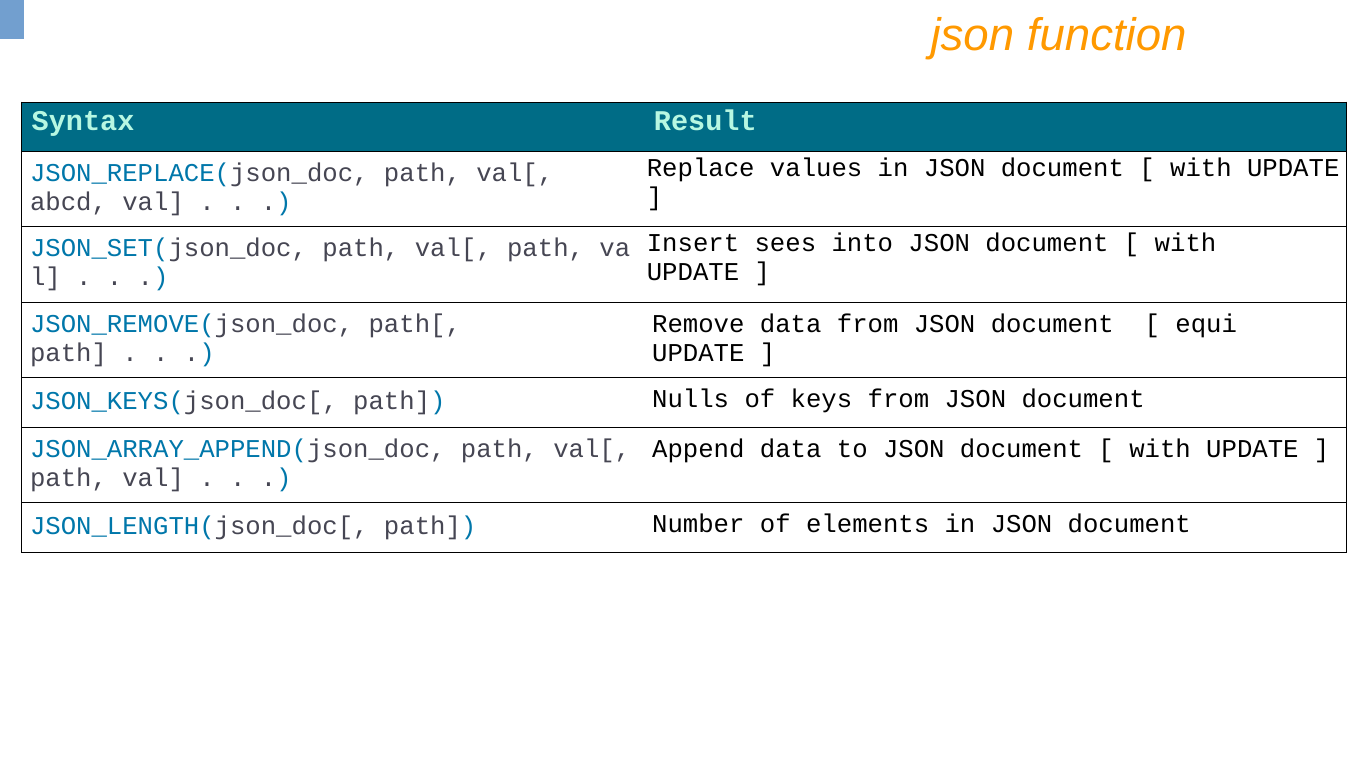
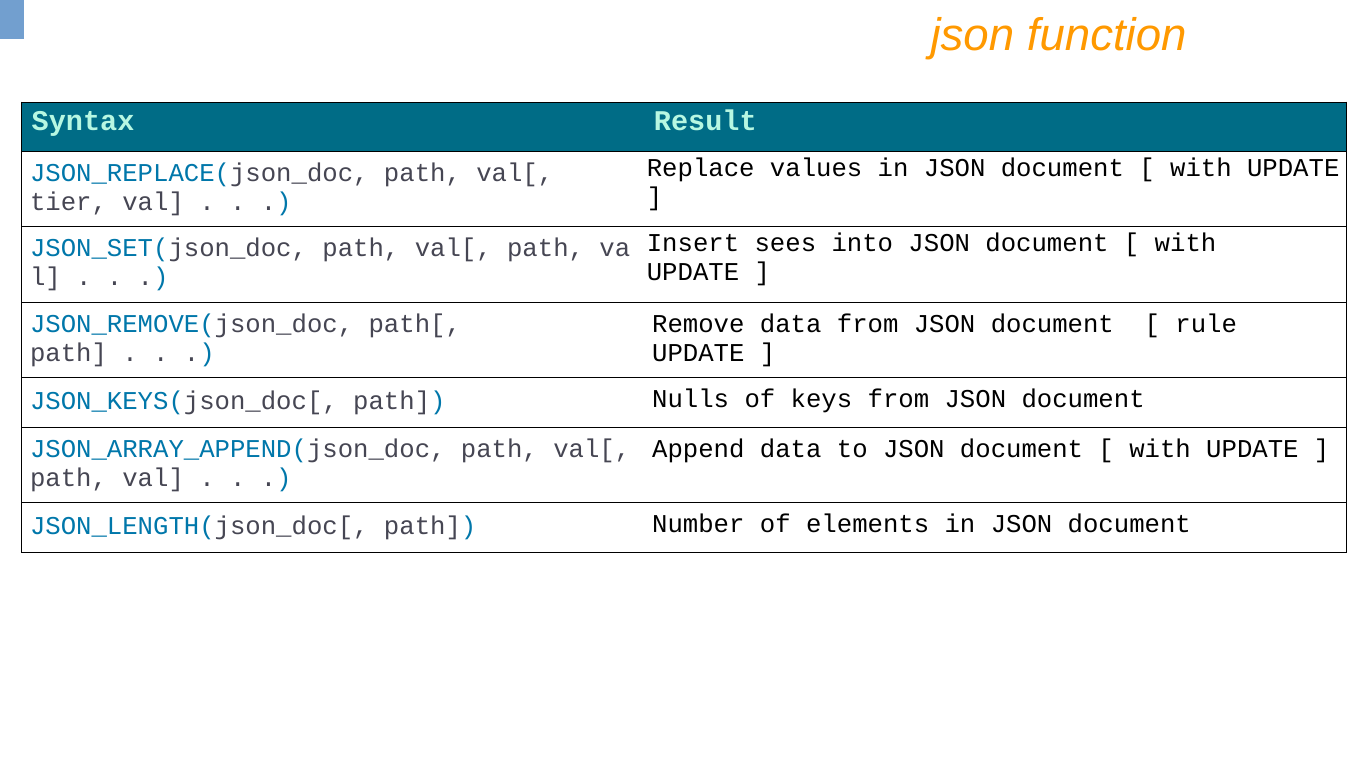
abcd: abcd -> tier (68, 202)
equi: equi -> rule (1206, 323)
